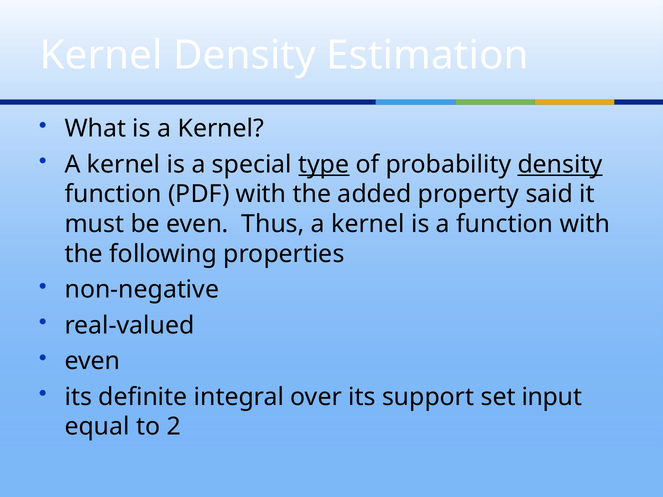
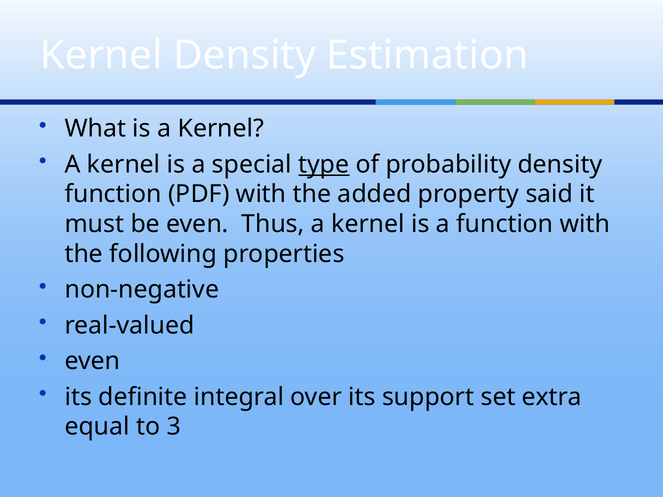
density underline: present -> none (560, 164)
input: input -> extra (552, 397)
2: 2 -> 3 (174, 427)
